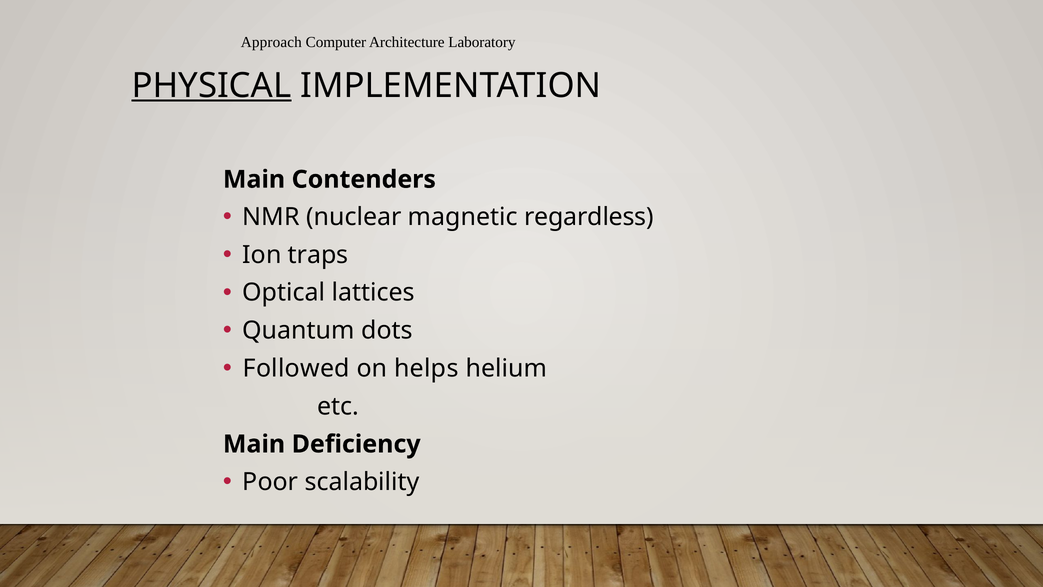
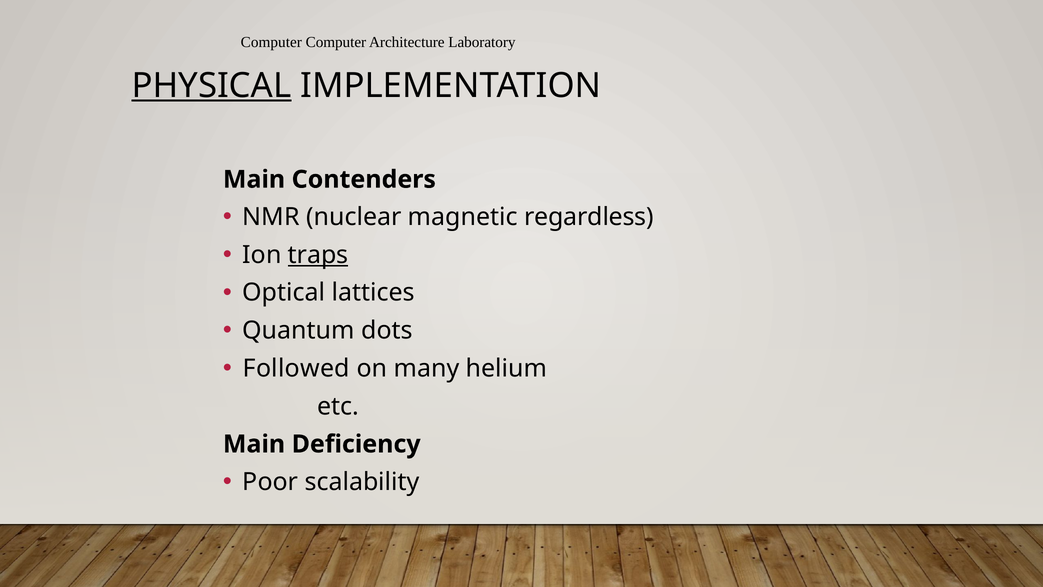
Approach: Approach -> Computer (271, 42)
traps underline: none -> present (318, 255)
helps: helps -> many (426, 368)
